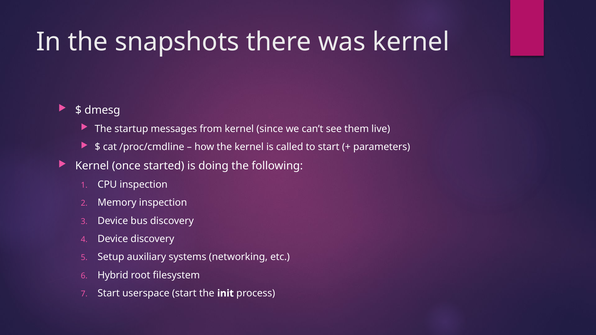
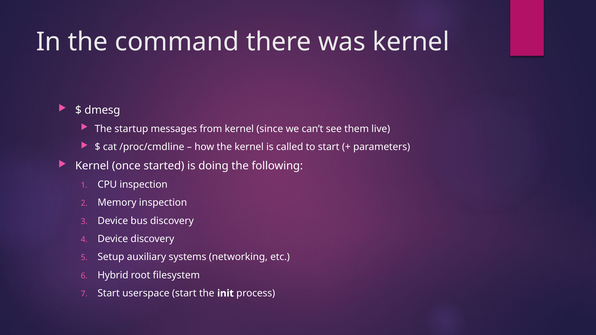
snapshots: snapshots -> command (177, 42)
